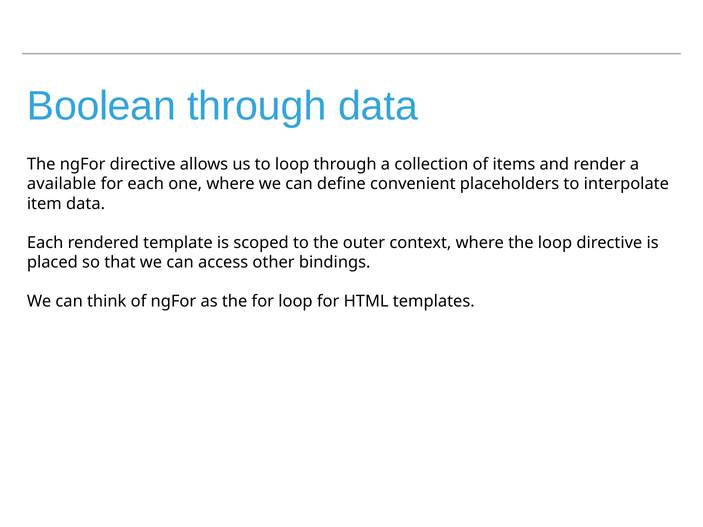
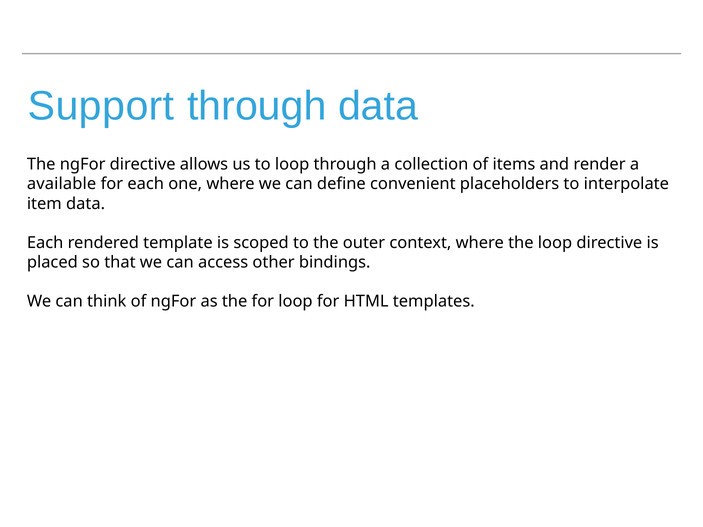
Boolean: Boolean -> Support (101, 106)
